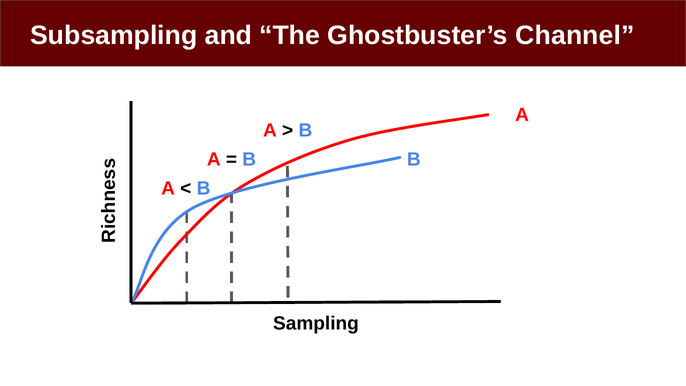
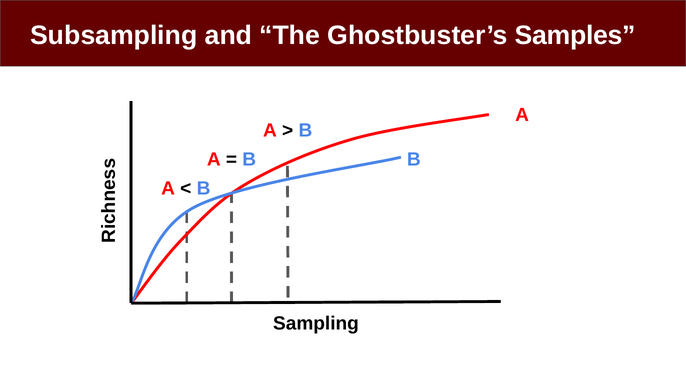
Channel: Channel -> Samples (575, 35)
